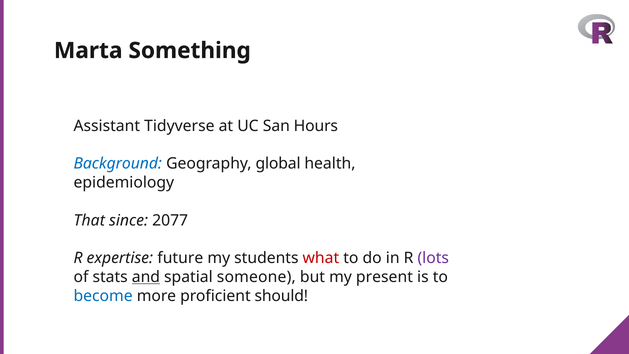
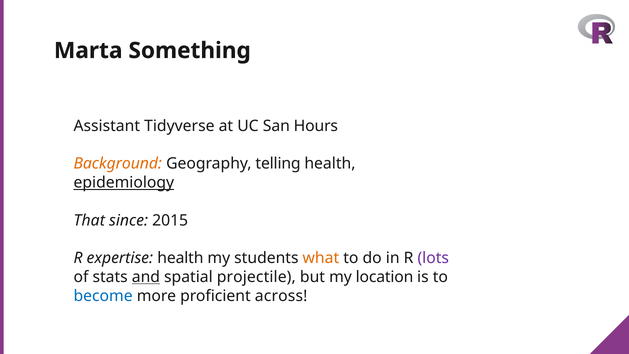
Background colour: blue -> orange (118, 164)
global: global -> telling (278, 164)
epidemiology underline: none -> present (124, 183)
2077: 2077 -> 2015 (170, 220)
expertise future: future -> health (180, 258)
what colour: red -> orange (321, 258)
someone: someone -> projectile (256, 277)
present: present -> location (385, 277)
should: should -> across (281, 296)
